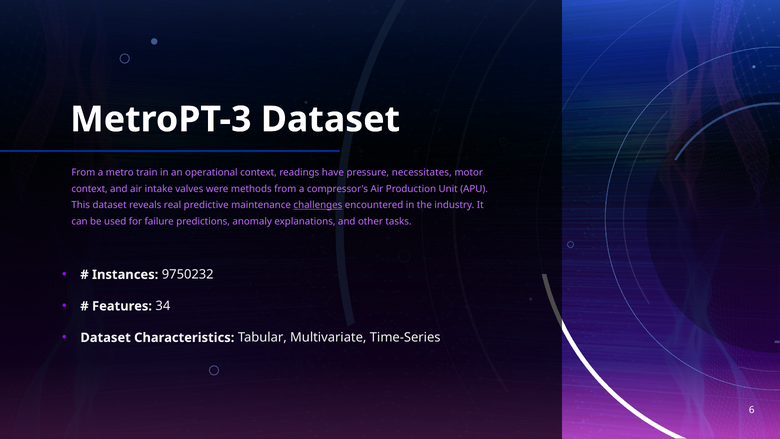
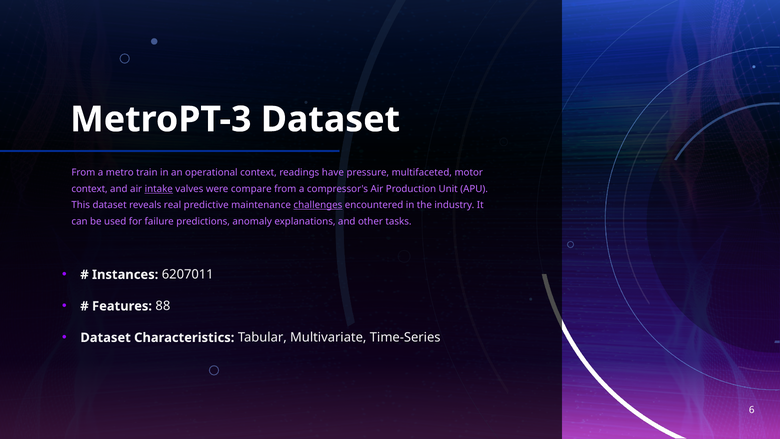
necessitates: necessitates -> multifaceted (422, 172)
intake underline: none -> present (159, 189)
methods: methods -> compare (251, 189)
9750232: 9750232 -> 6207011 (188, 274)
34: 34 -> 88 (163, 306)
